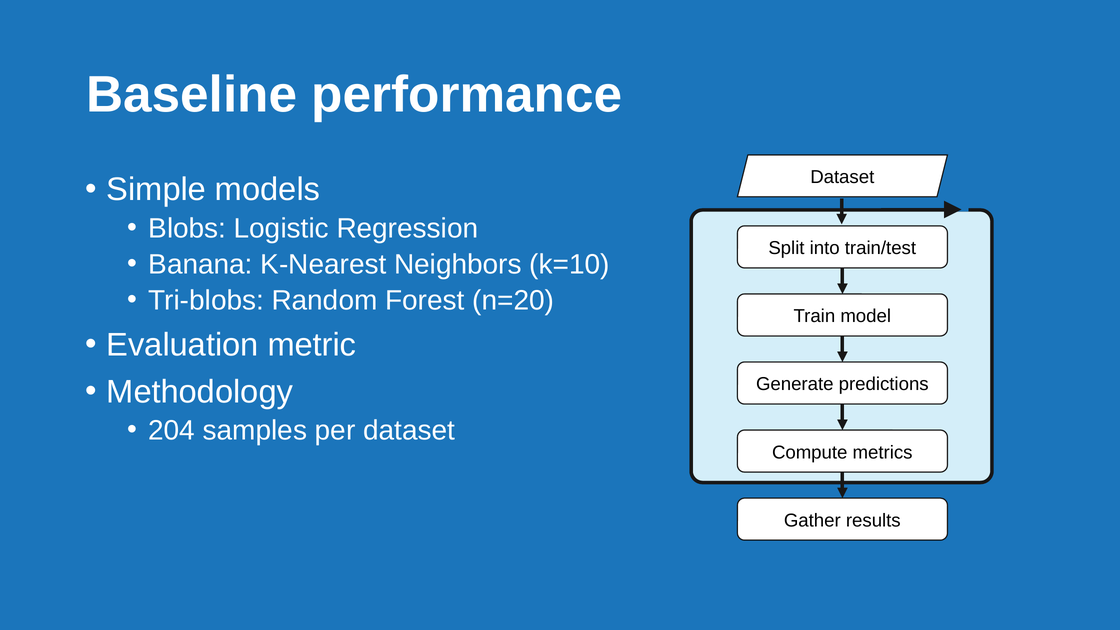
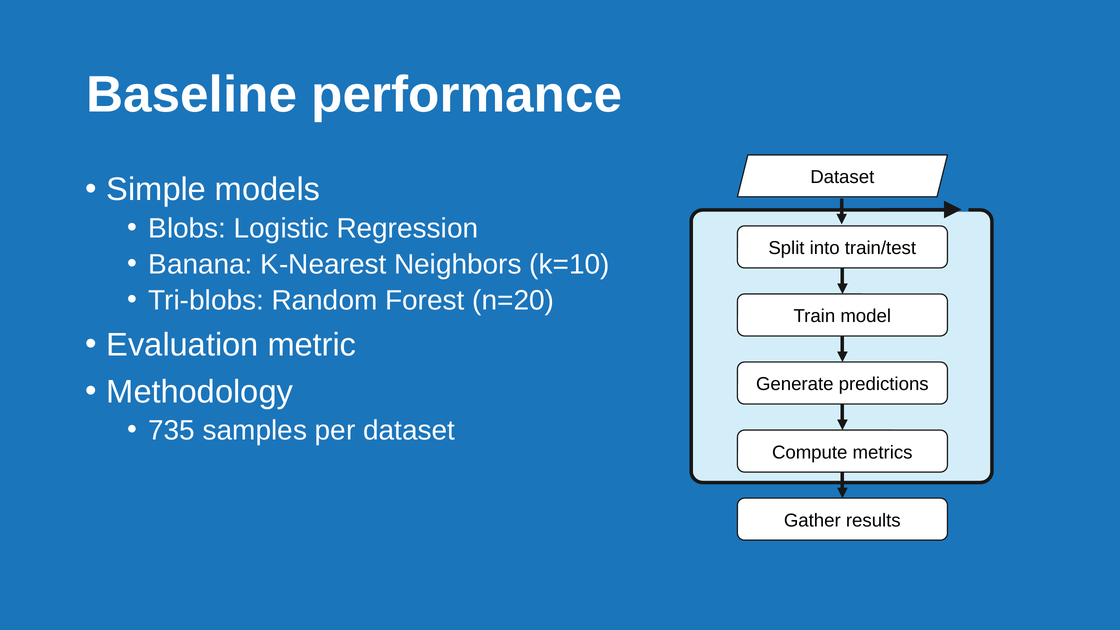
204: 204 -> 735 (172, 430)
